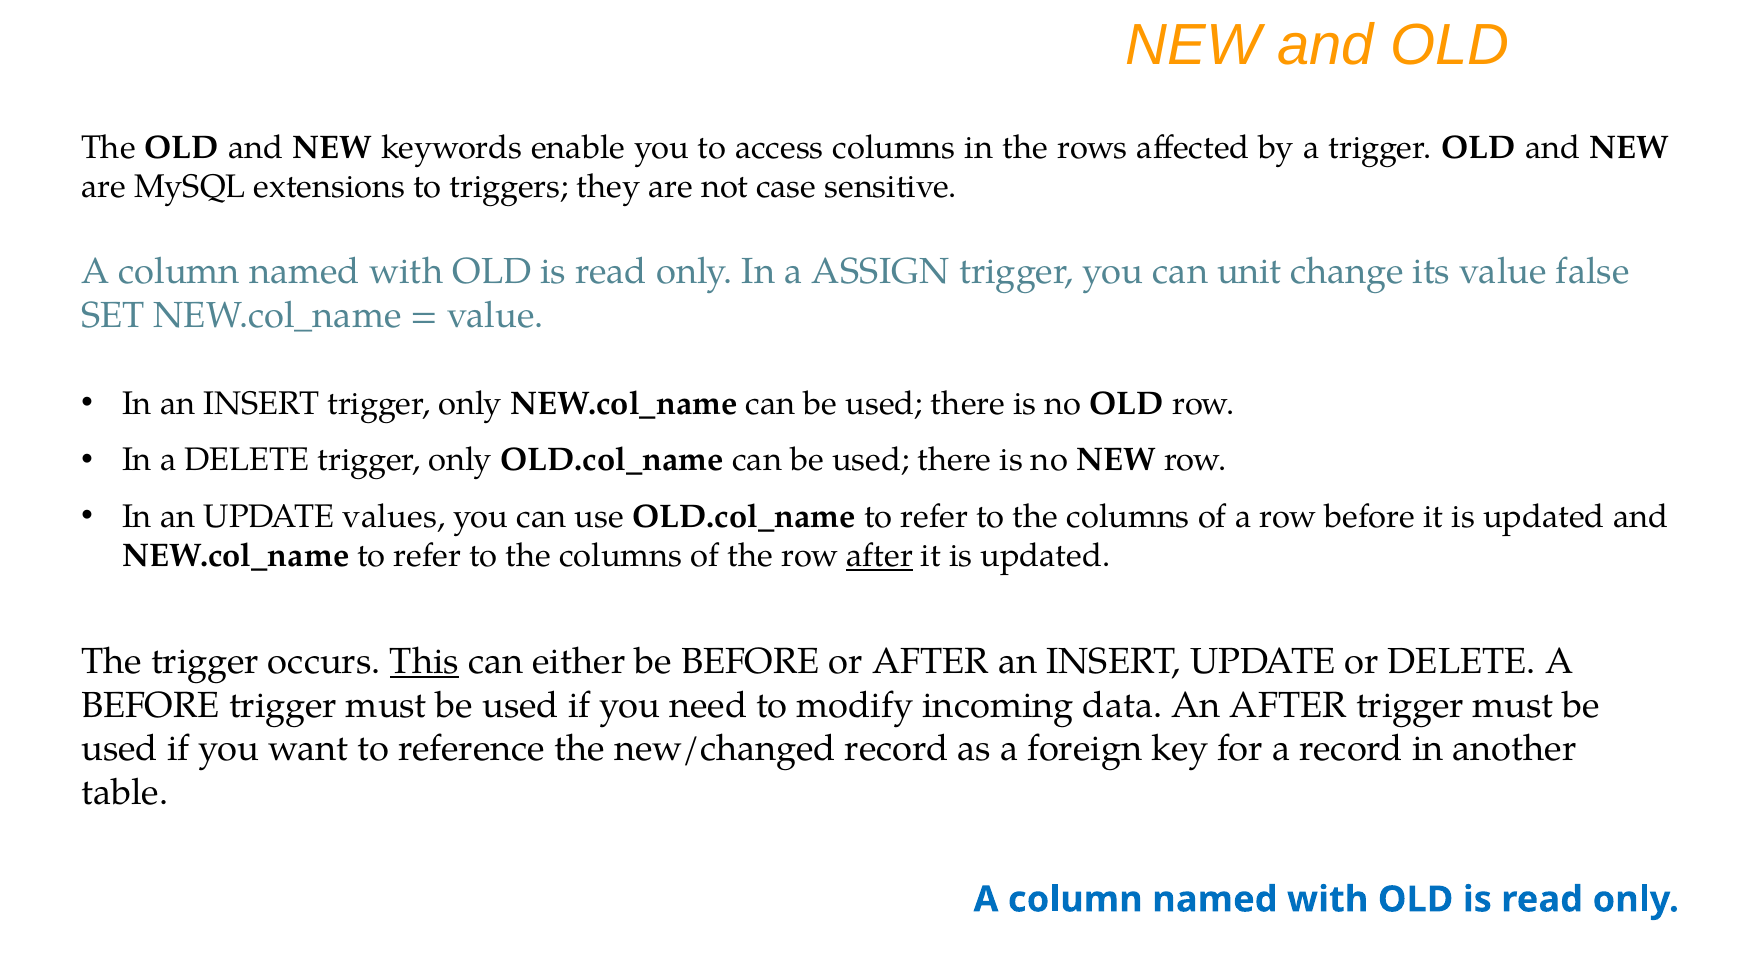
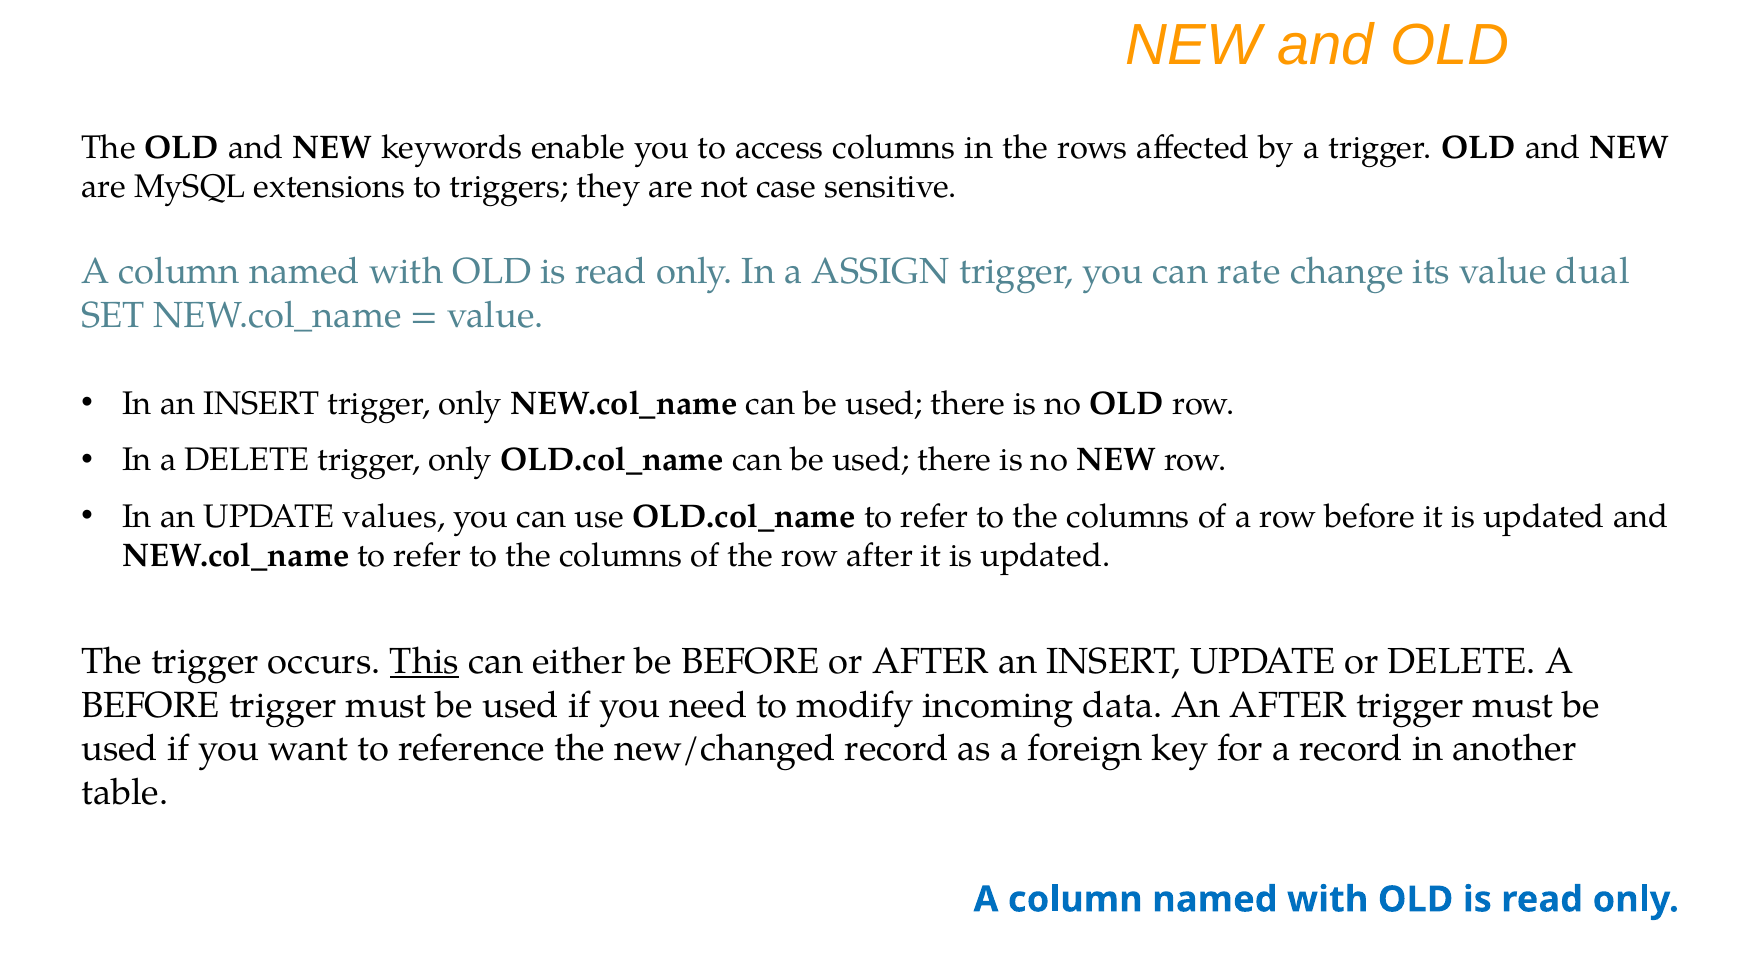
unit: unit -> rate (1249, 272)
false: false -> dual (1593, 272)
after underline: present -> none (880, 556)
